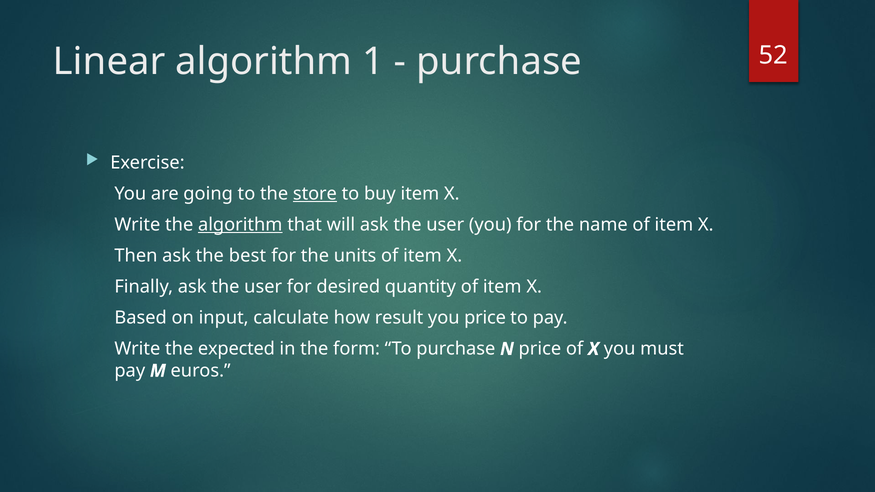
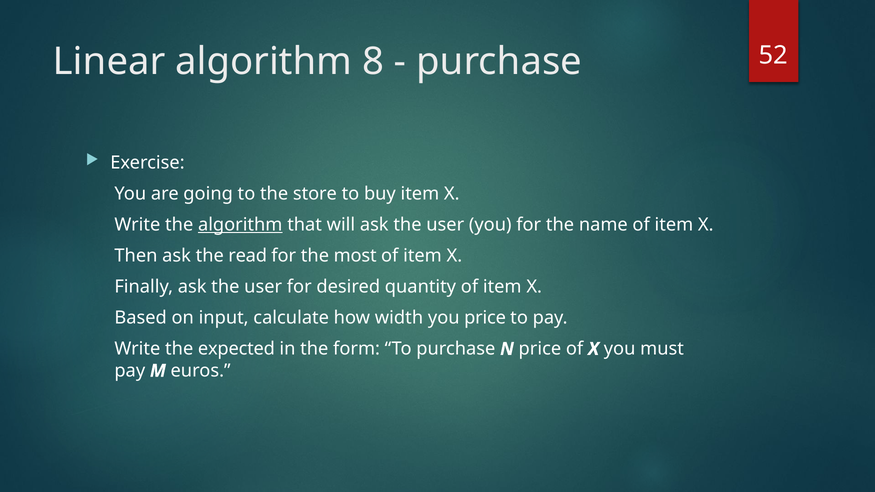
1: 1 -> 8 (373, 61)
store underline: present -> none (315, 194)
best: best -> read (248, 256)
units: units -> most (355, 256)
result: result -> width (399, 318)
